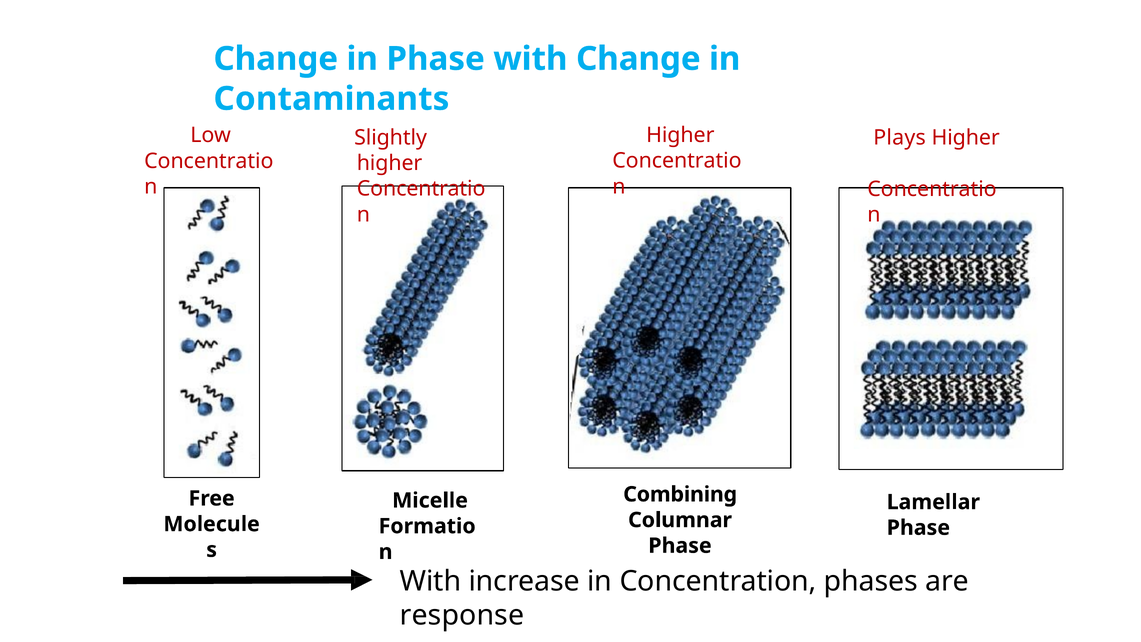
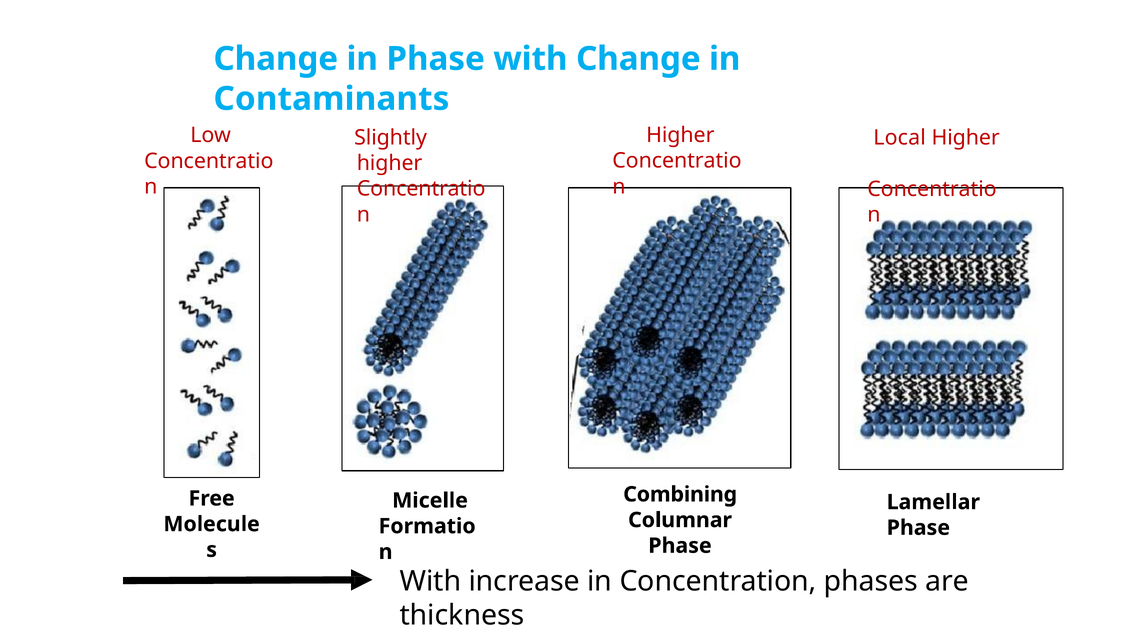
Plays: Plays -> Local (900, 138)
response: response -> thickness (462, 615)
